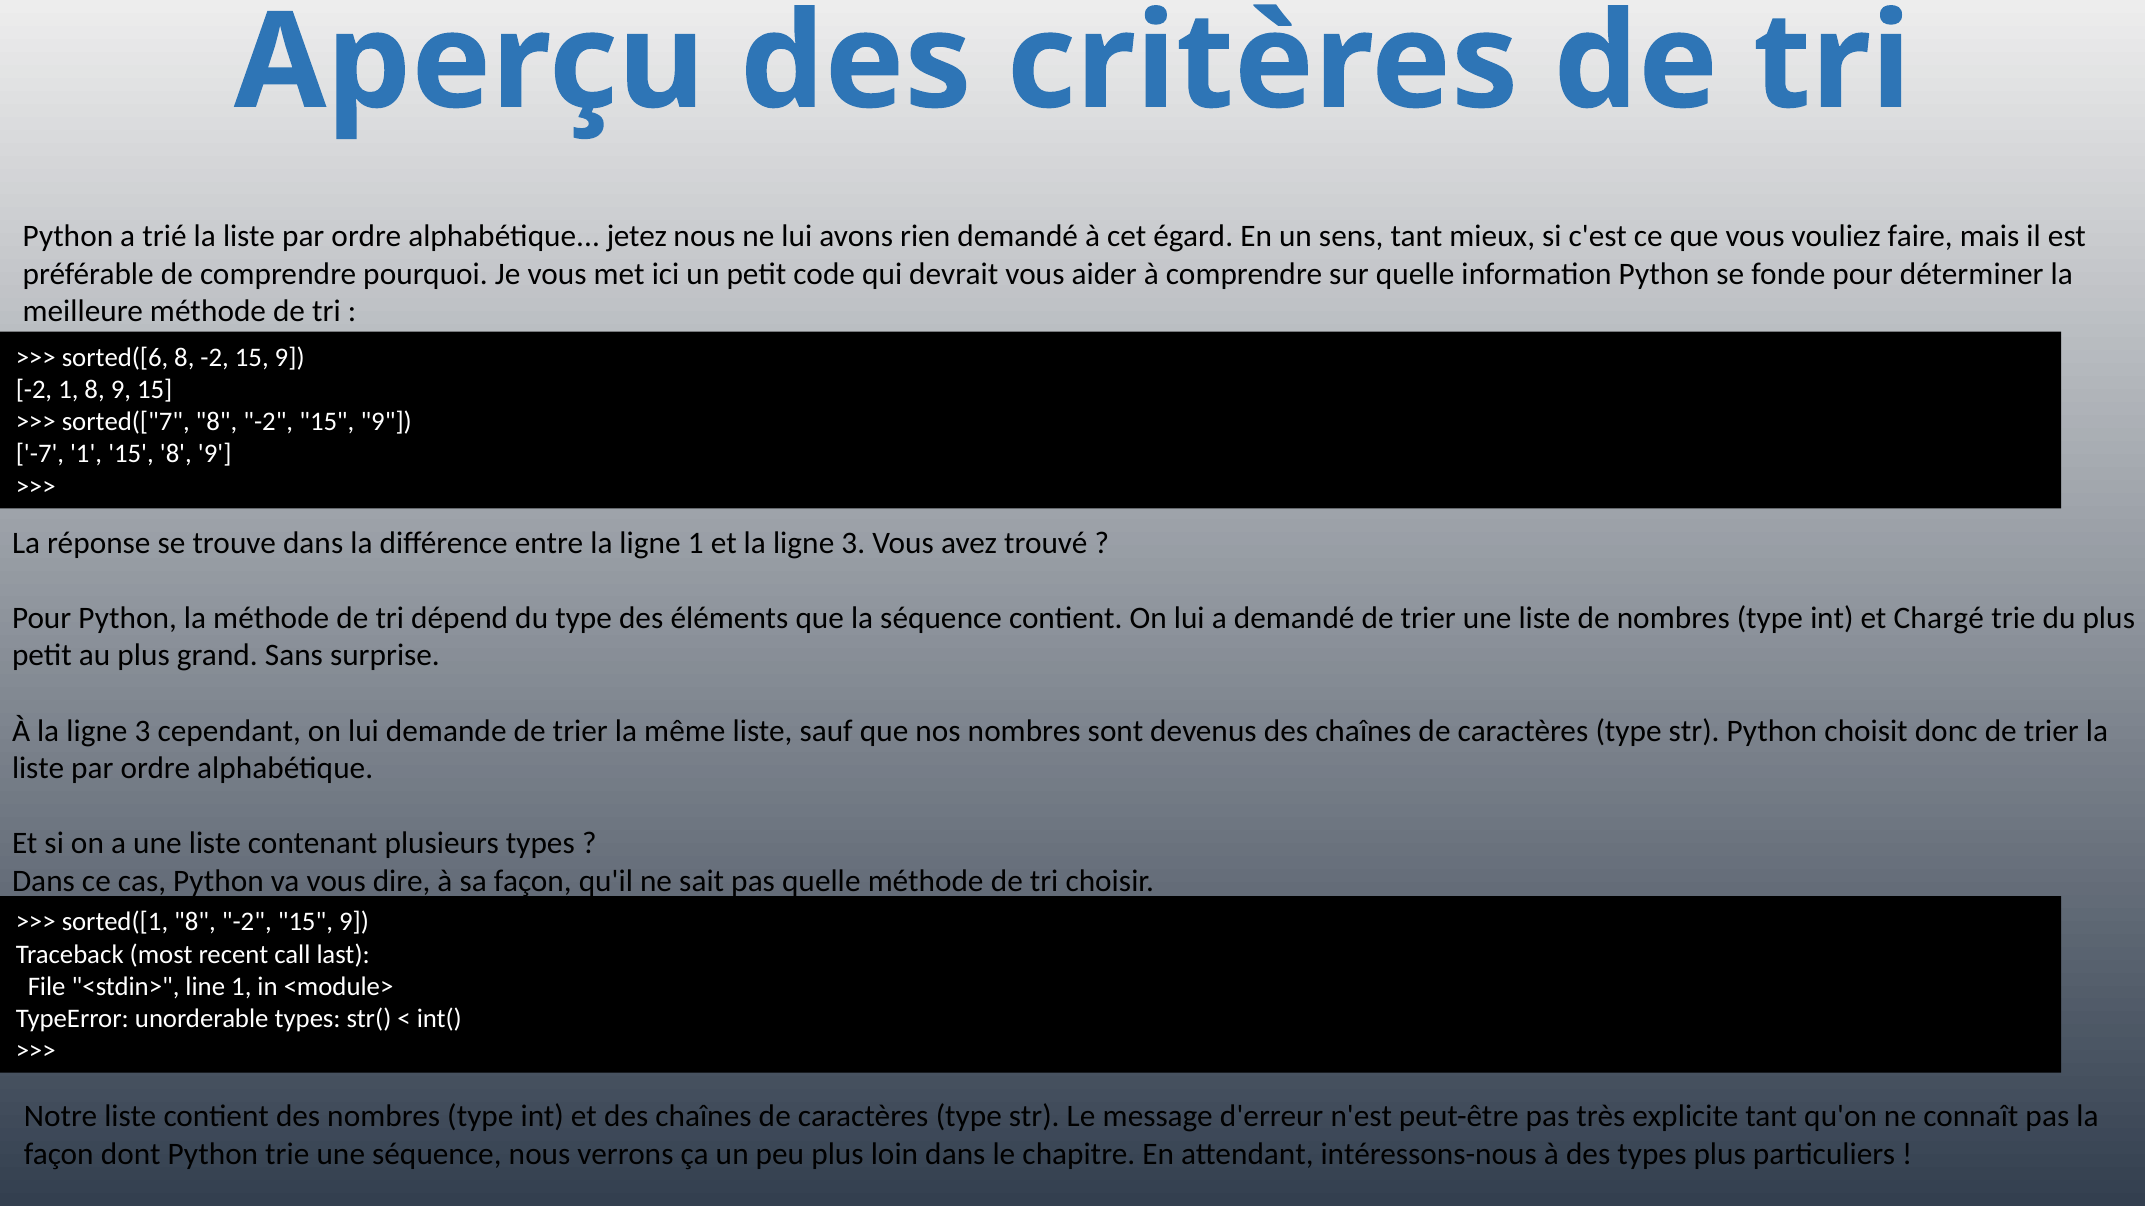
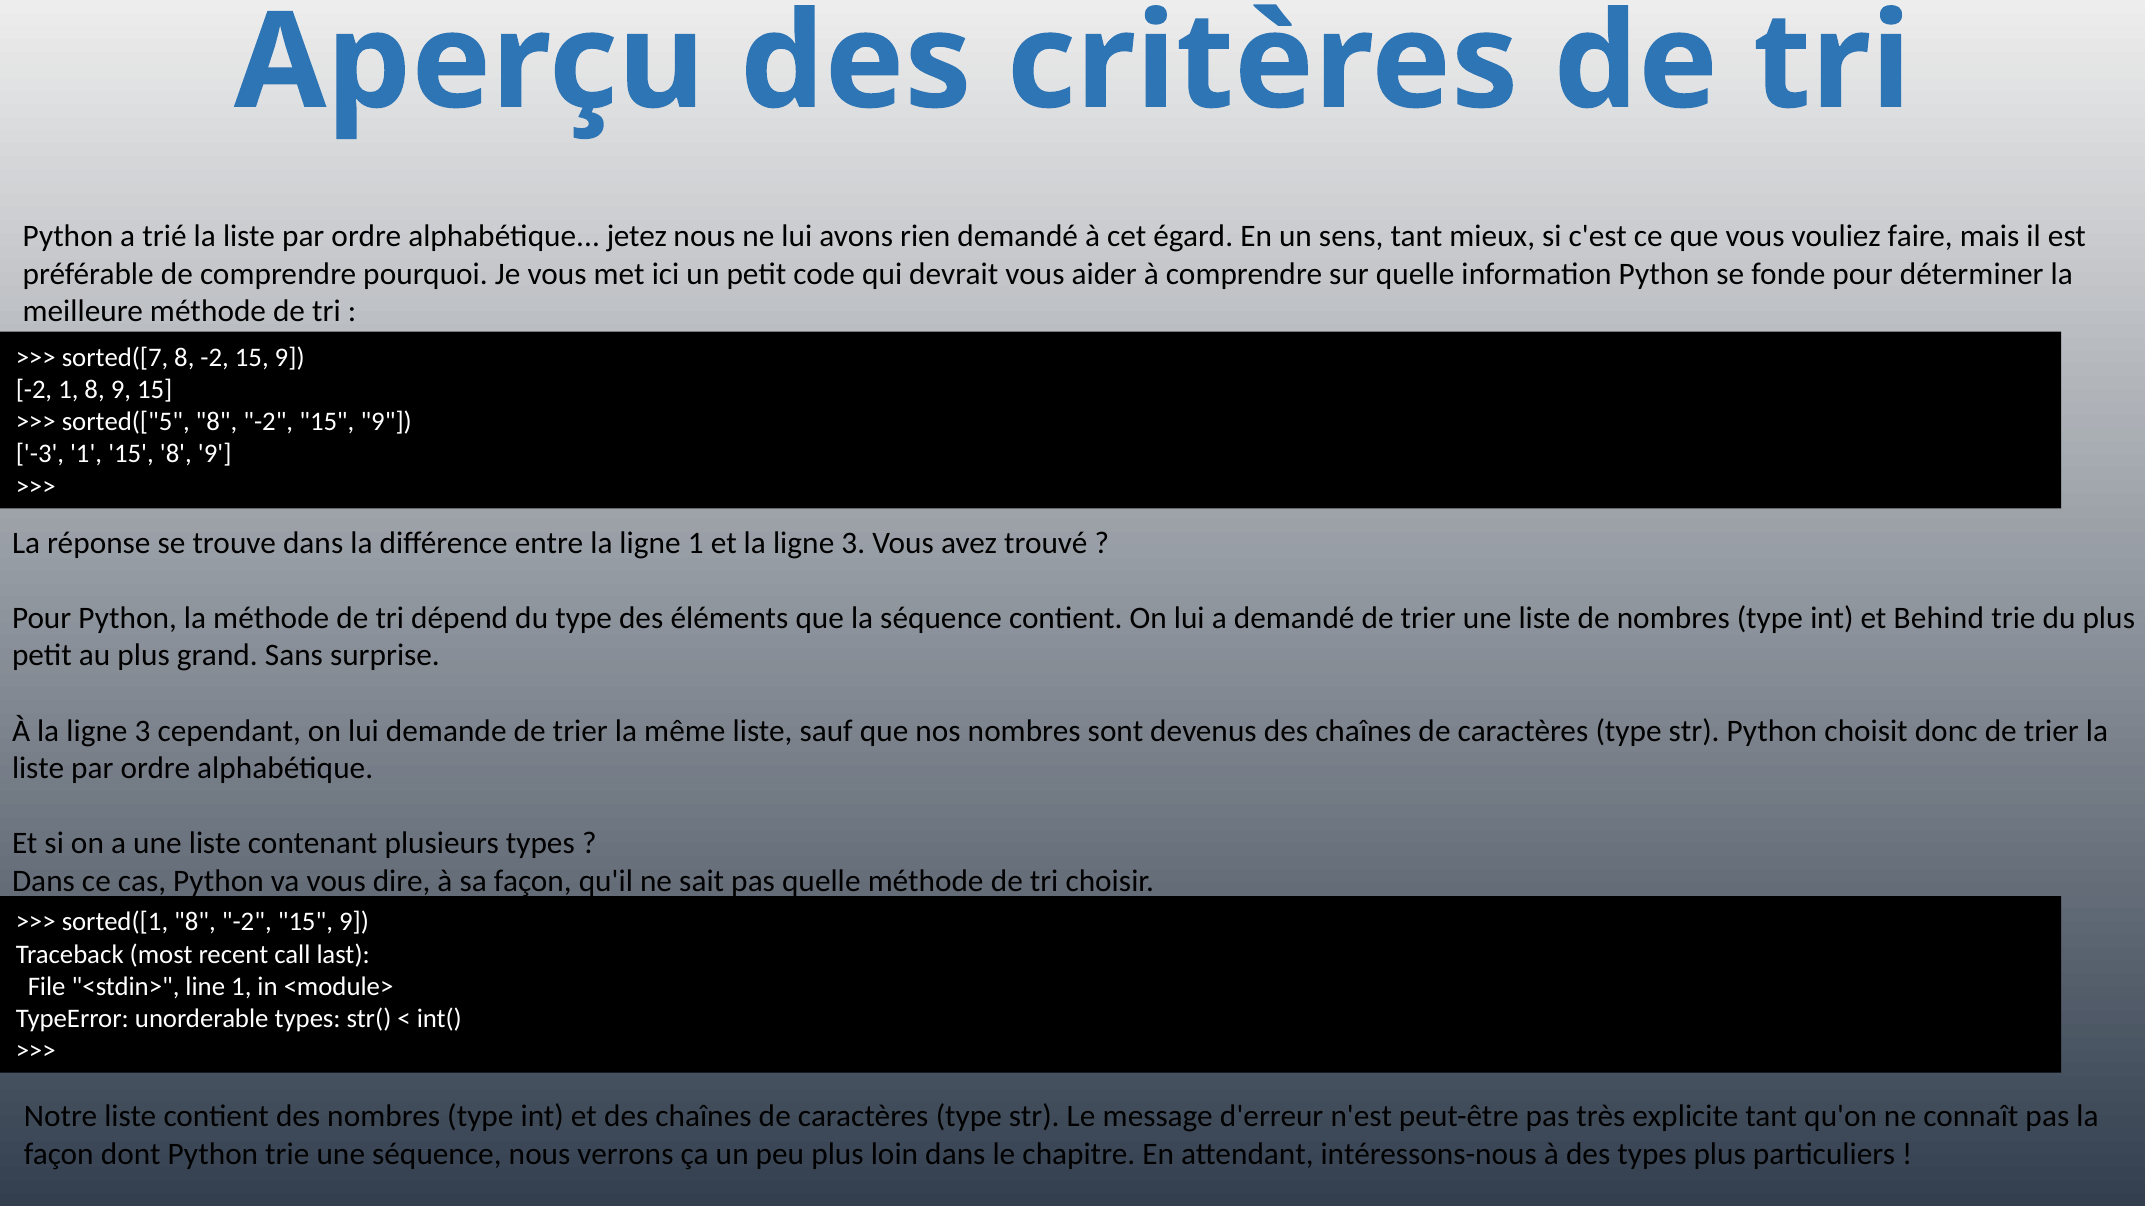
sorted([6: sorted([6 -> sorted([7 (115, 358)
sorted(["7: sorted(["7 -> sorted(["5 (126, 422)
-7: -7 -> -3 (40, 454)
Chargé: Chargé -> Behind (1939, 618)
